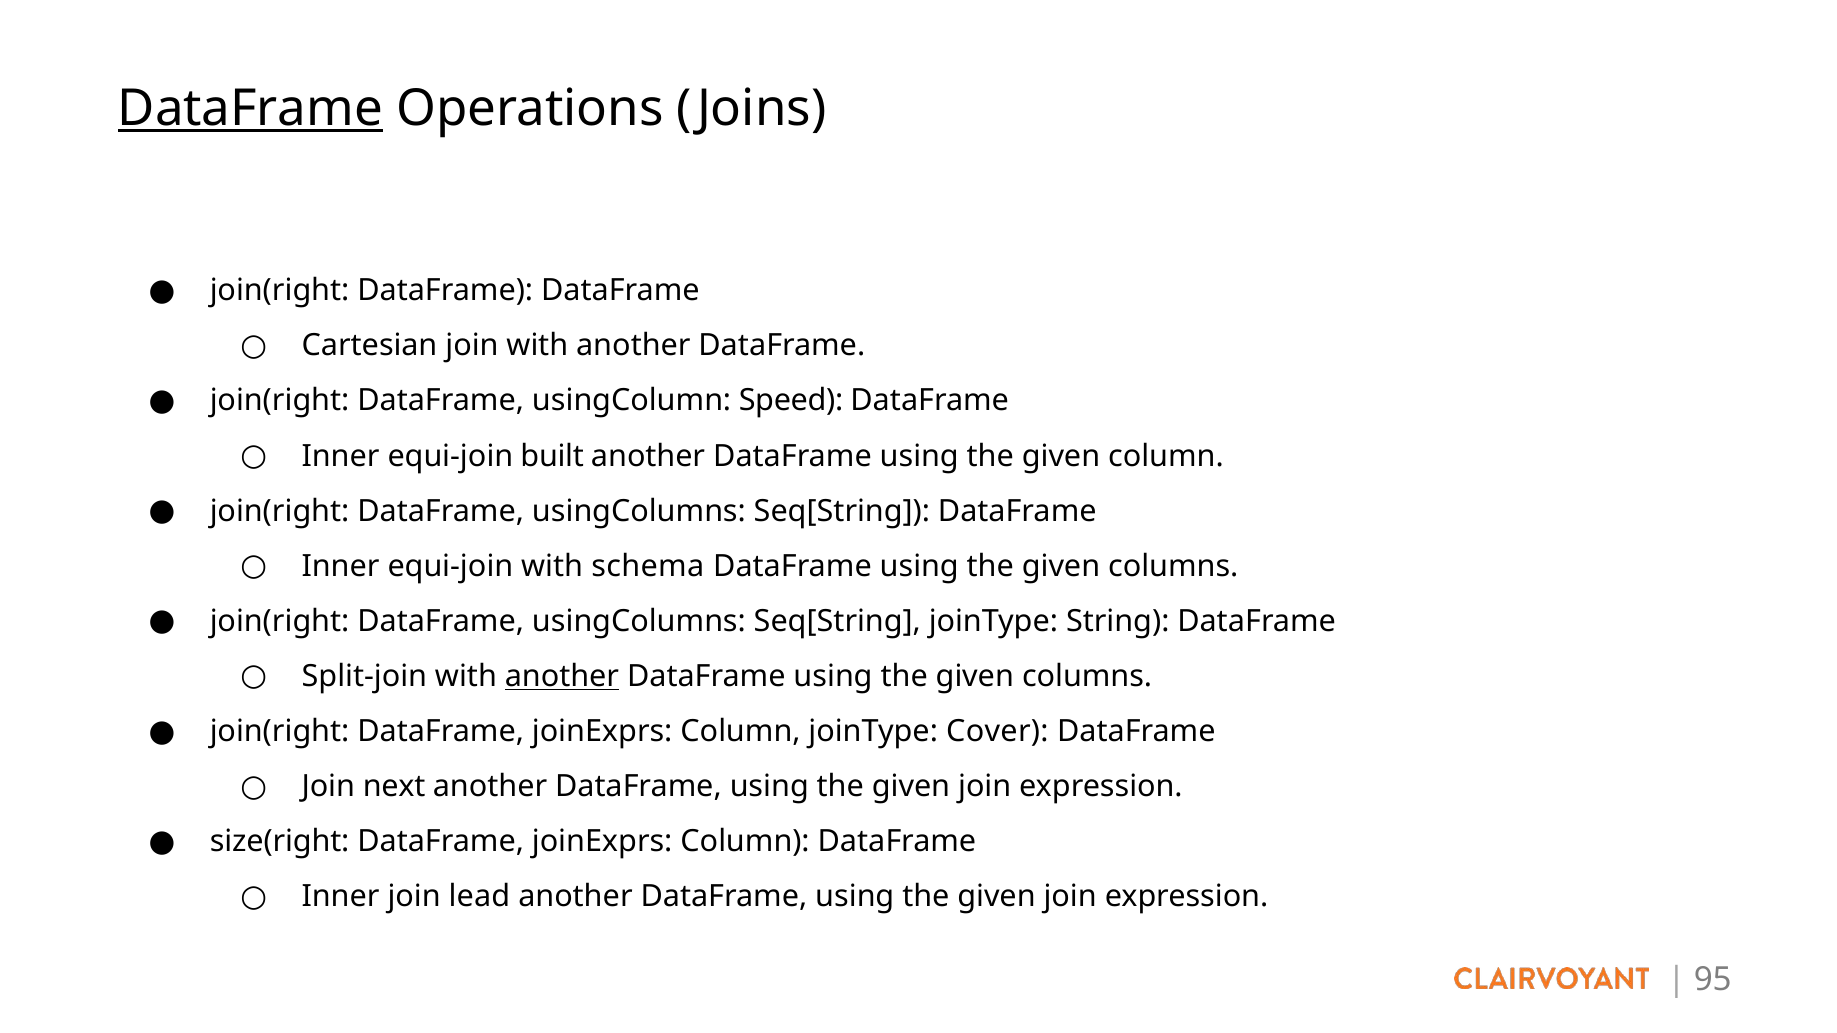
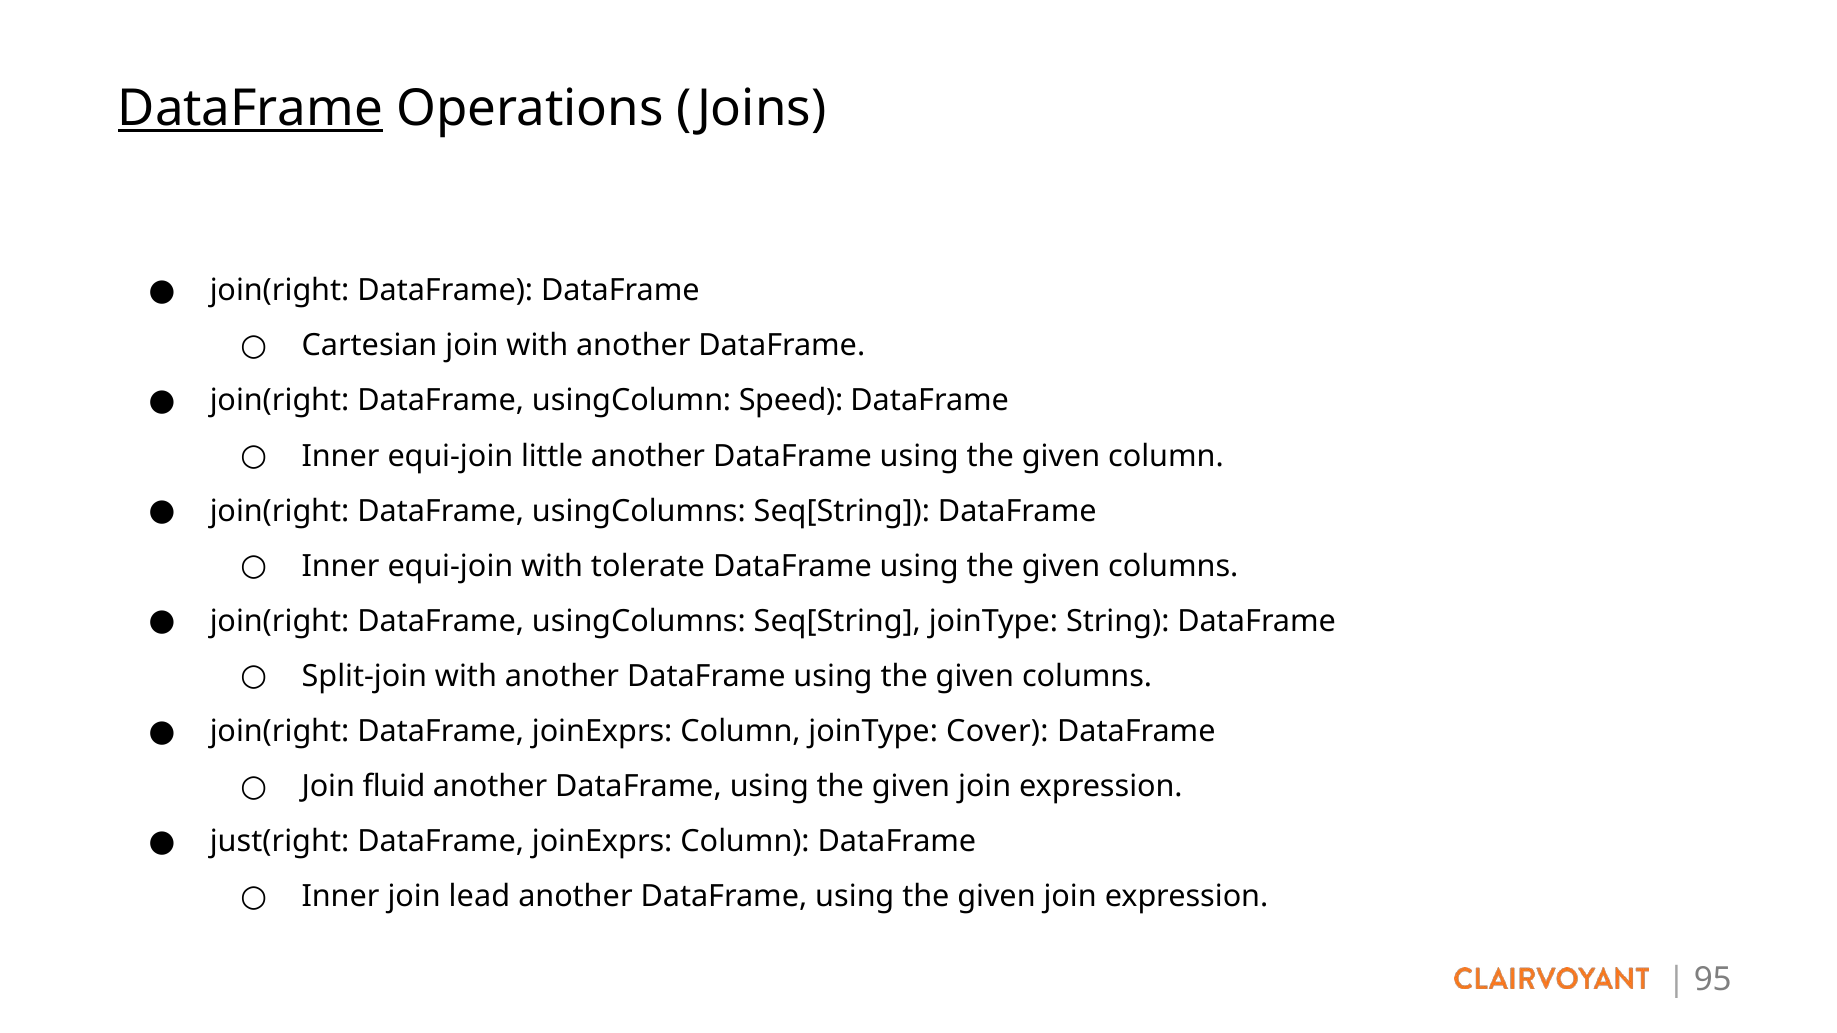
built: built -> little (552, 456)
schema: schema -> tolerate (648, 566)
another underline: present -> none (562, 677)
next: next -> fluid (394, 787)
size(right: size(right -> just(right (280, 842)
